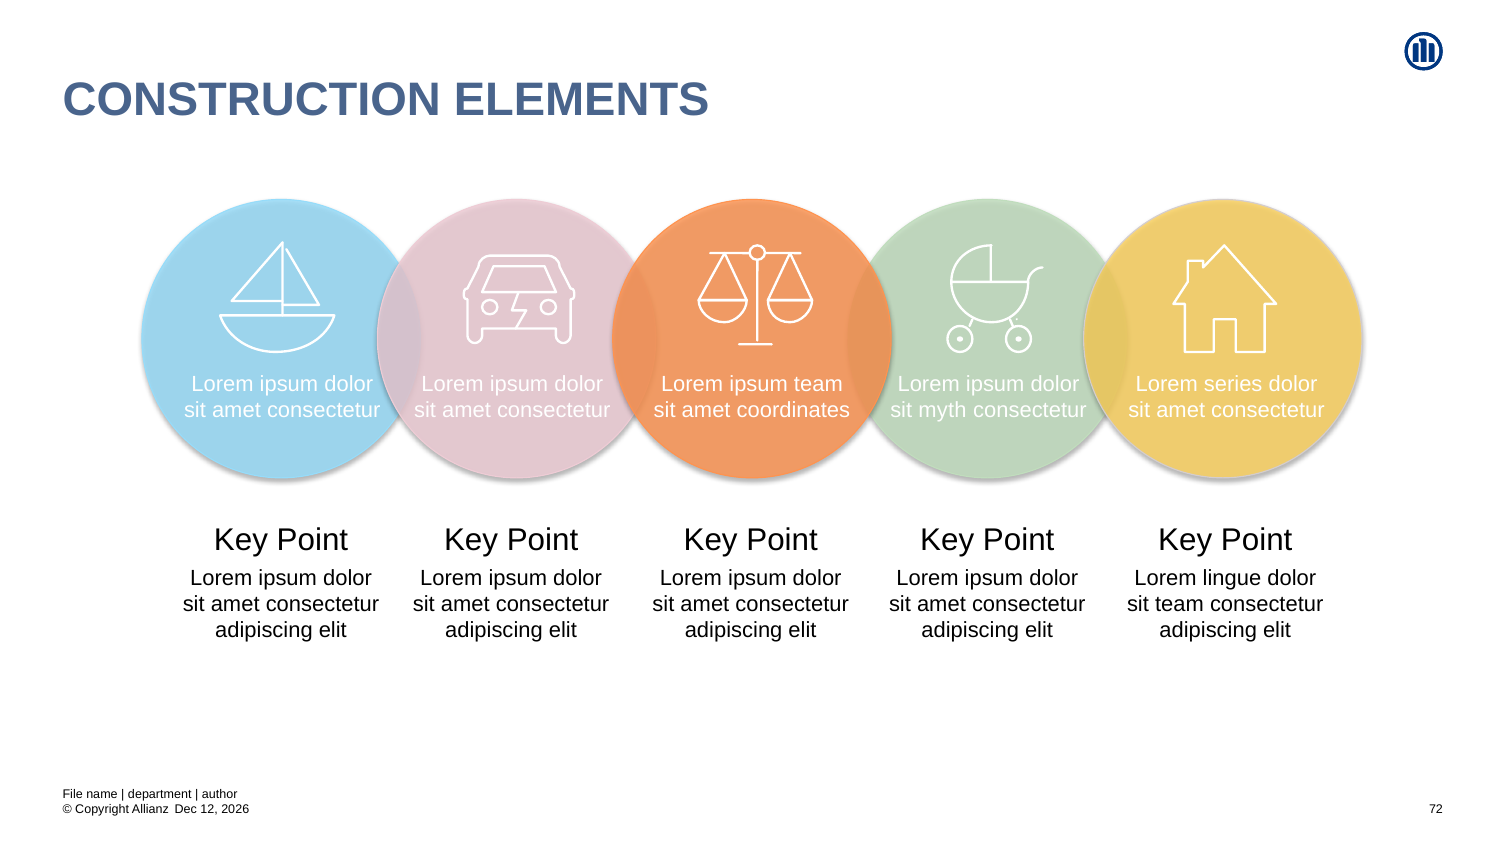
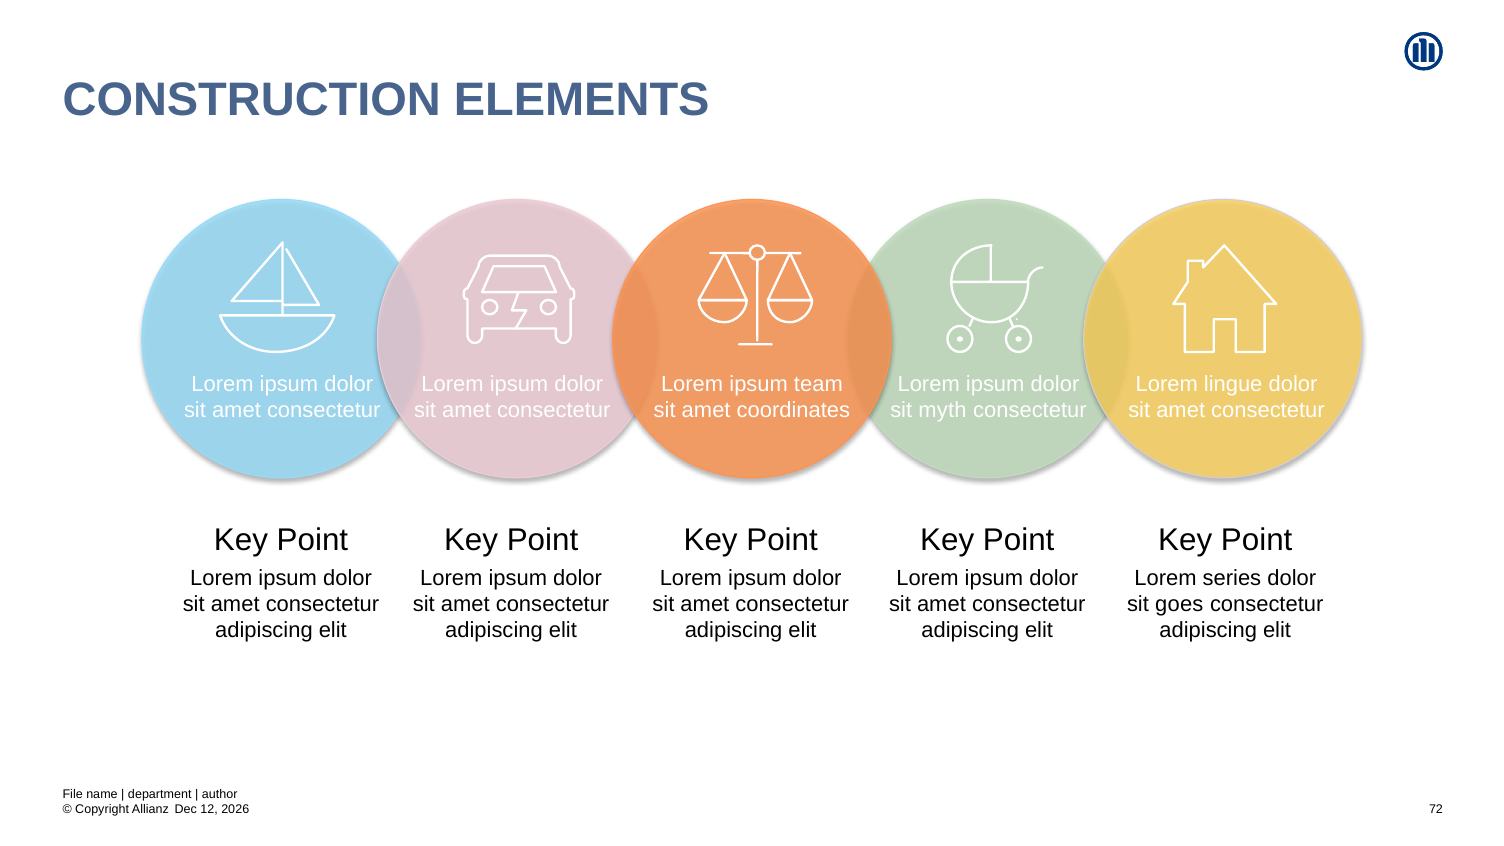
series: series -> lingue (1233, 385)
lingue: lingue -> series (1232, 578)
sit team: team -> goes (1179, 605)
